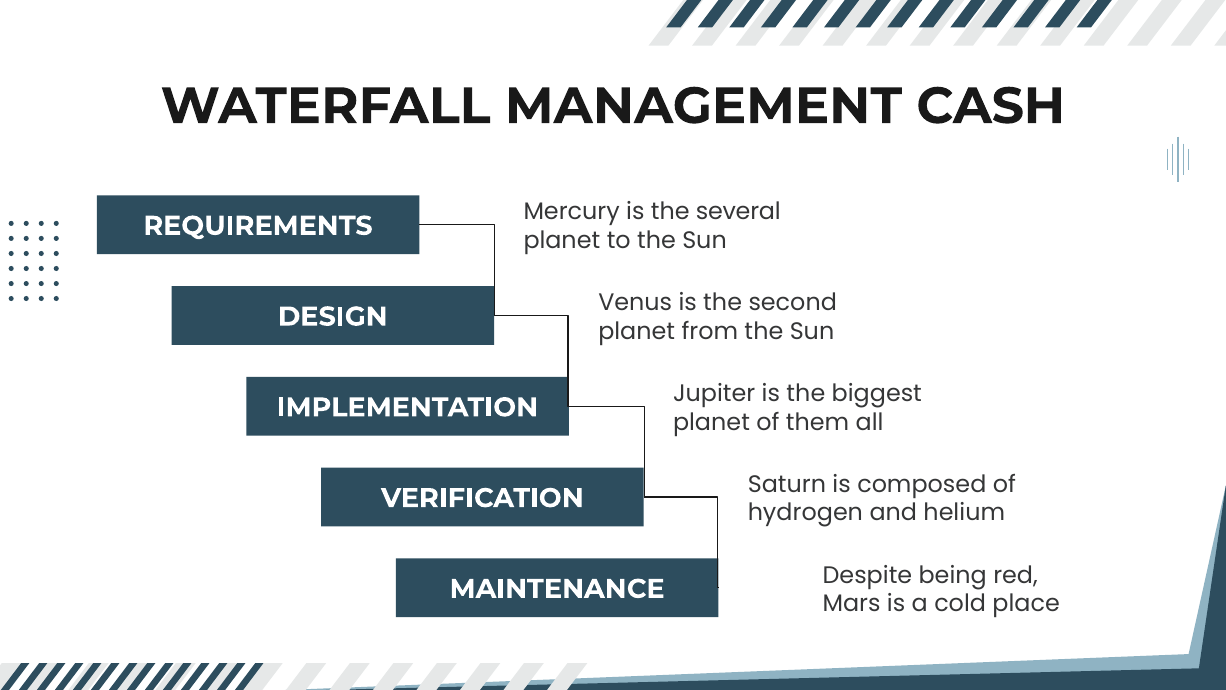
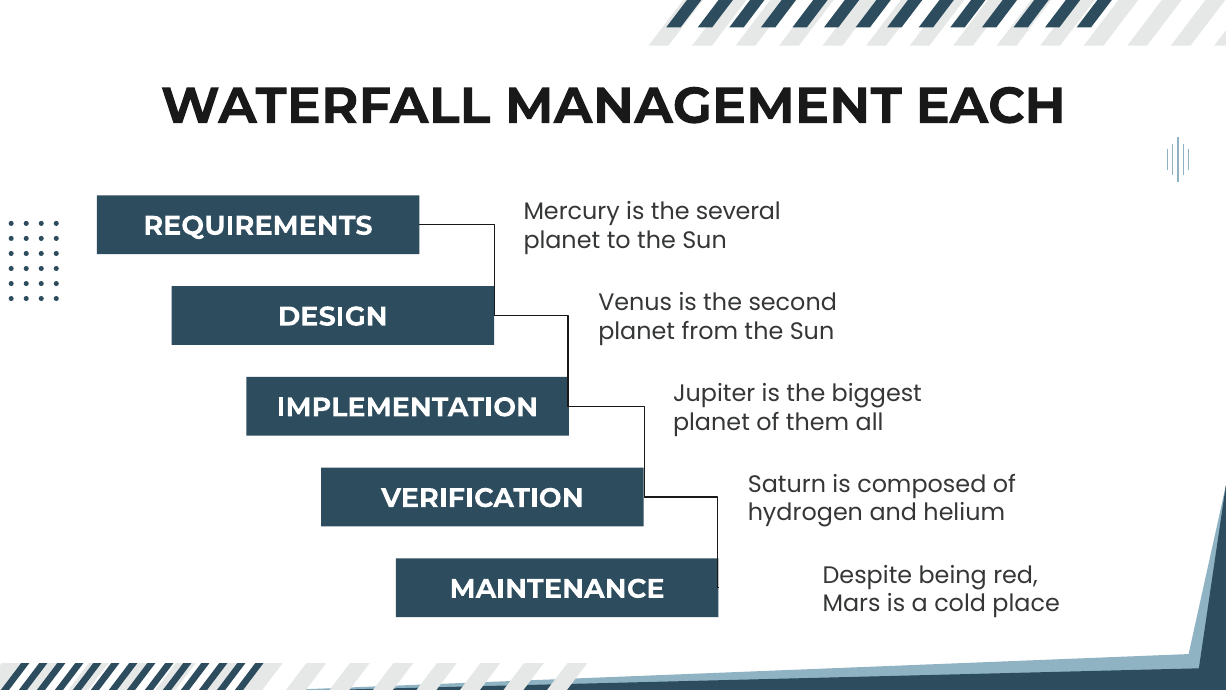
CASH: CASH -> EACH (991, 106)
